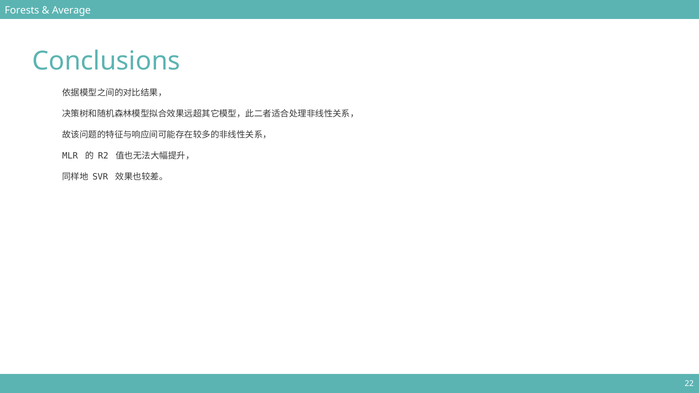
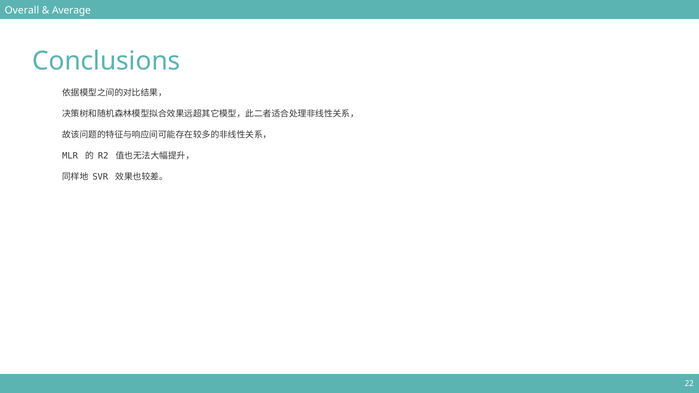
Forests: Forests -> Overall (22, 10)
